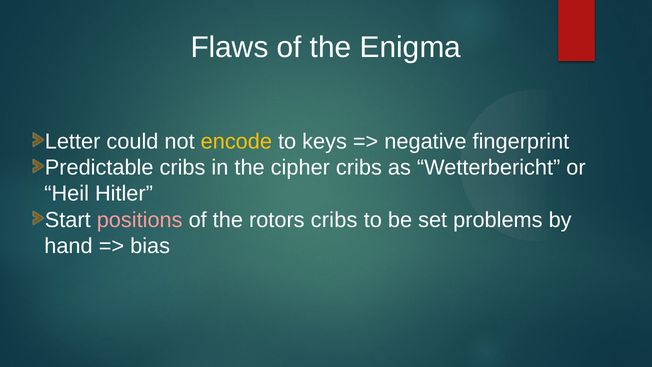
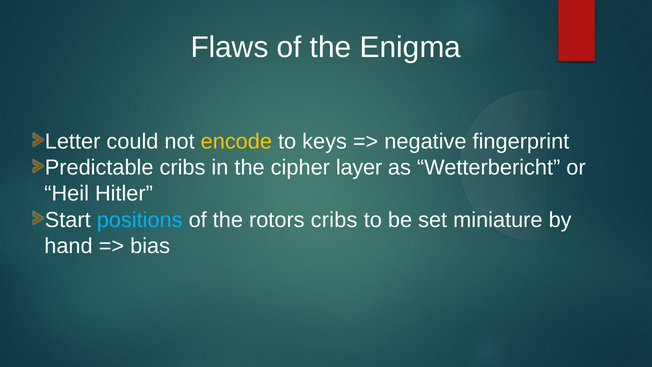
cipher cribs: cribs -> layer (359, 168)
positions colour: pink -> light blue (140, 220)
problems: problems -> miniature (498, 220)
